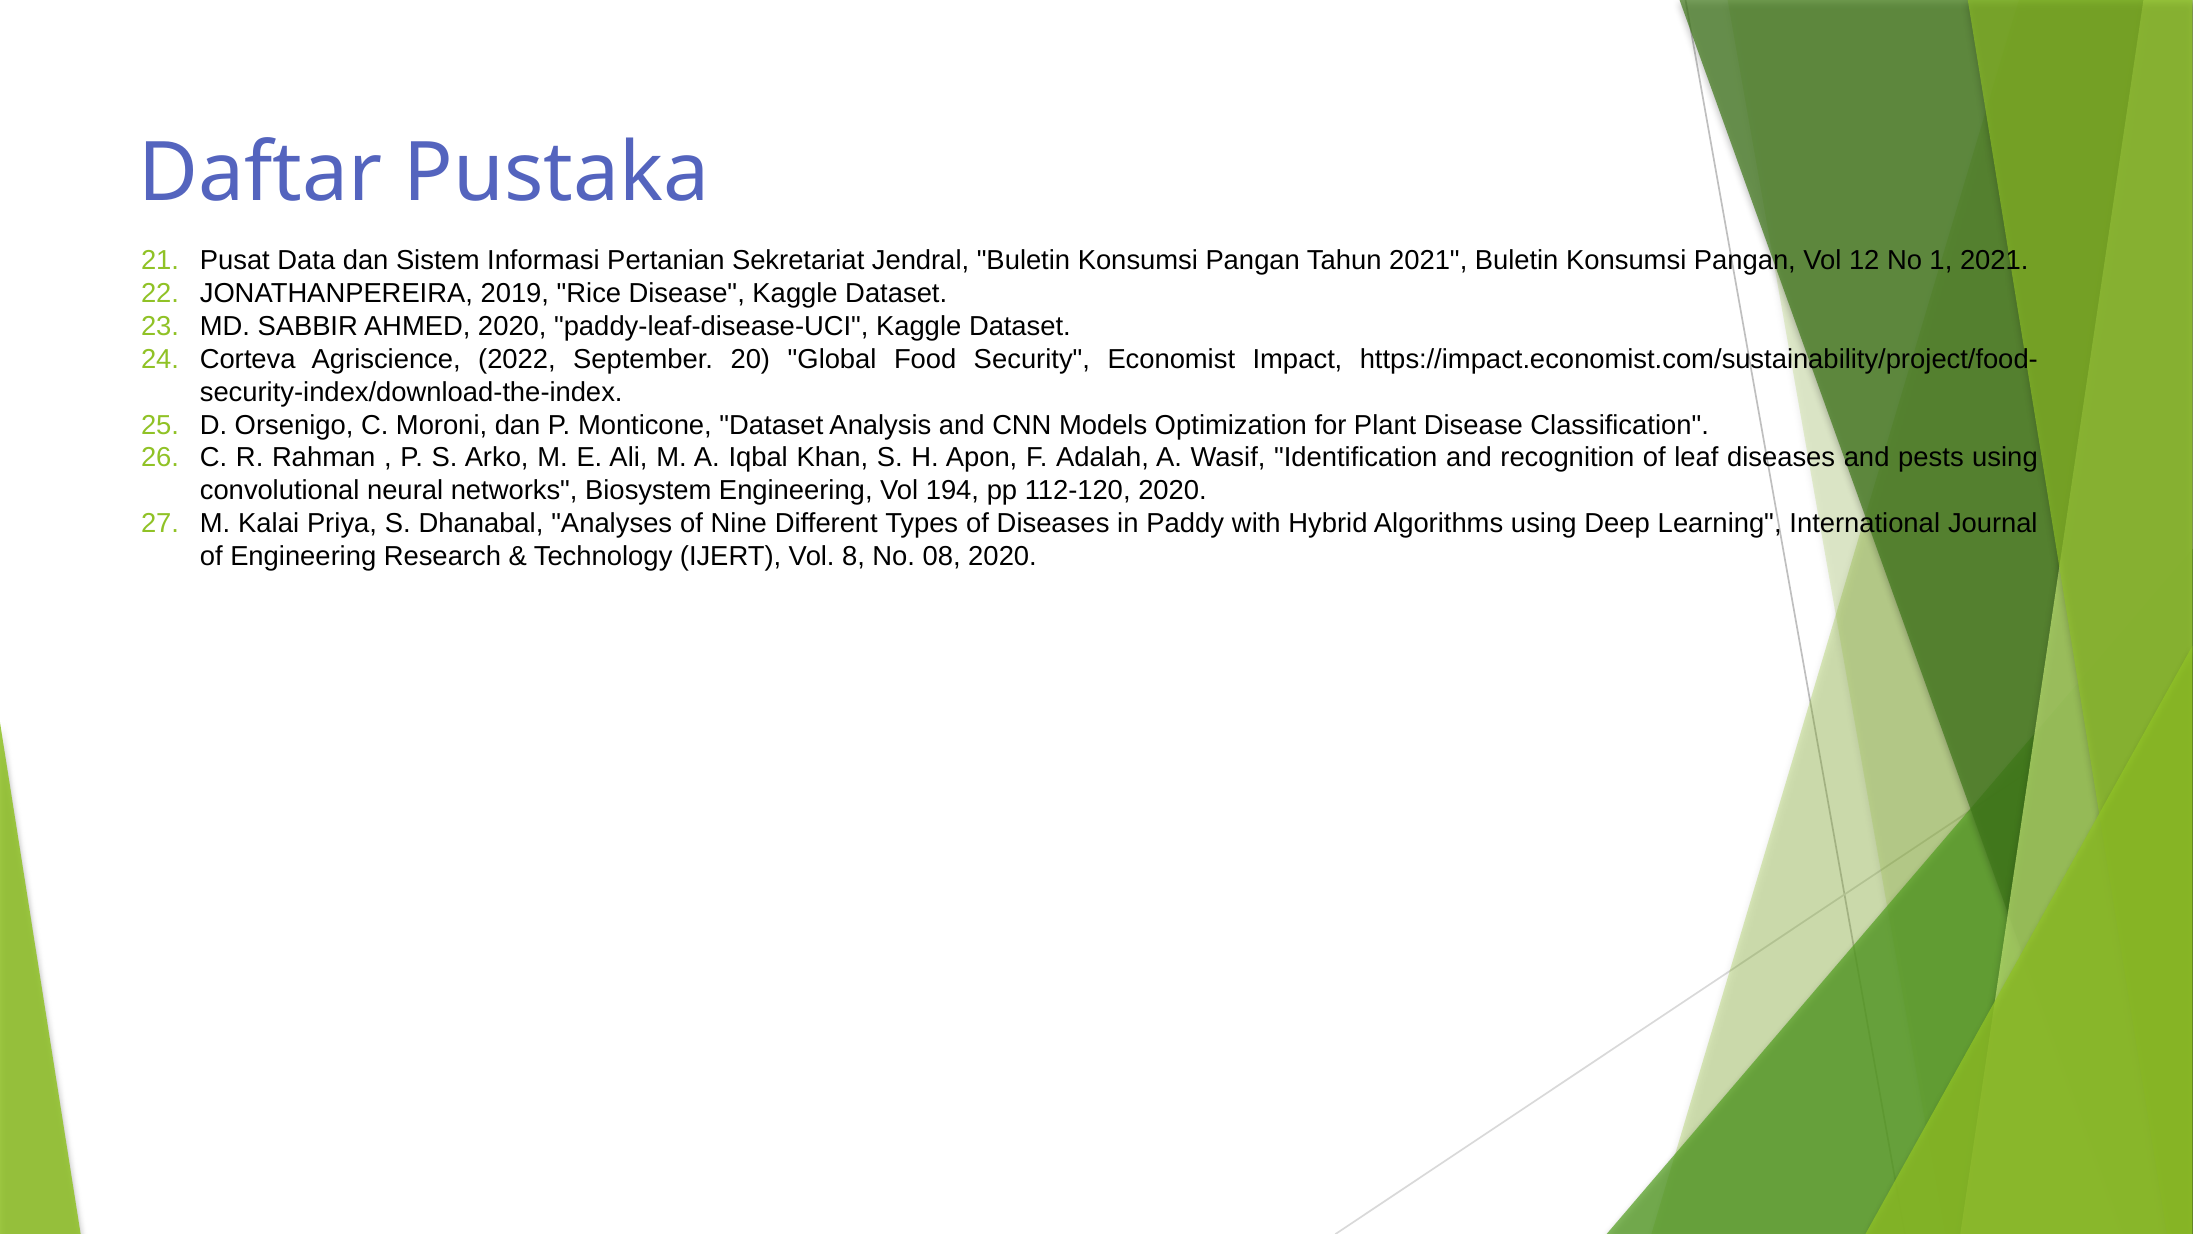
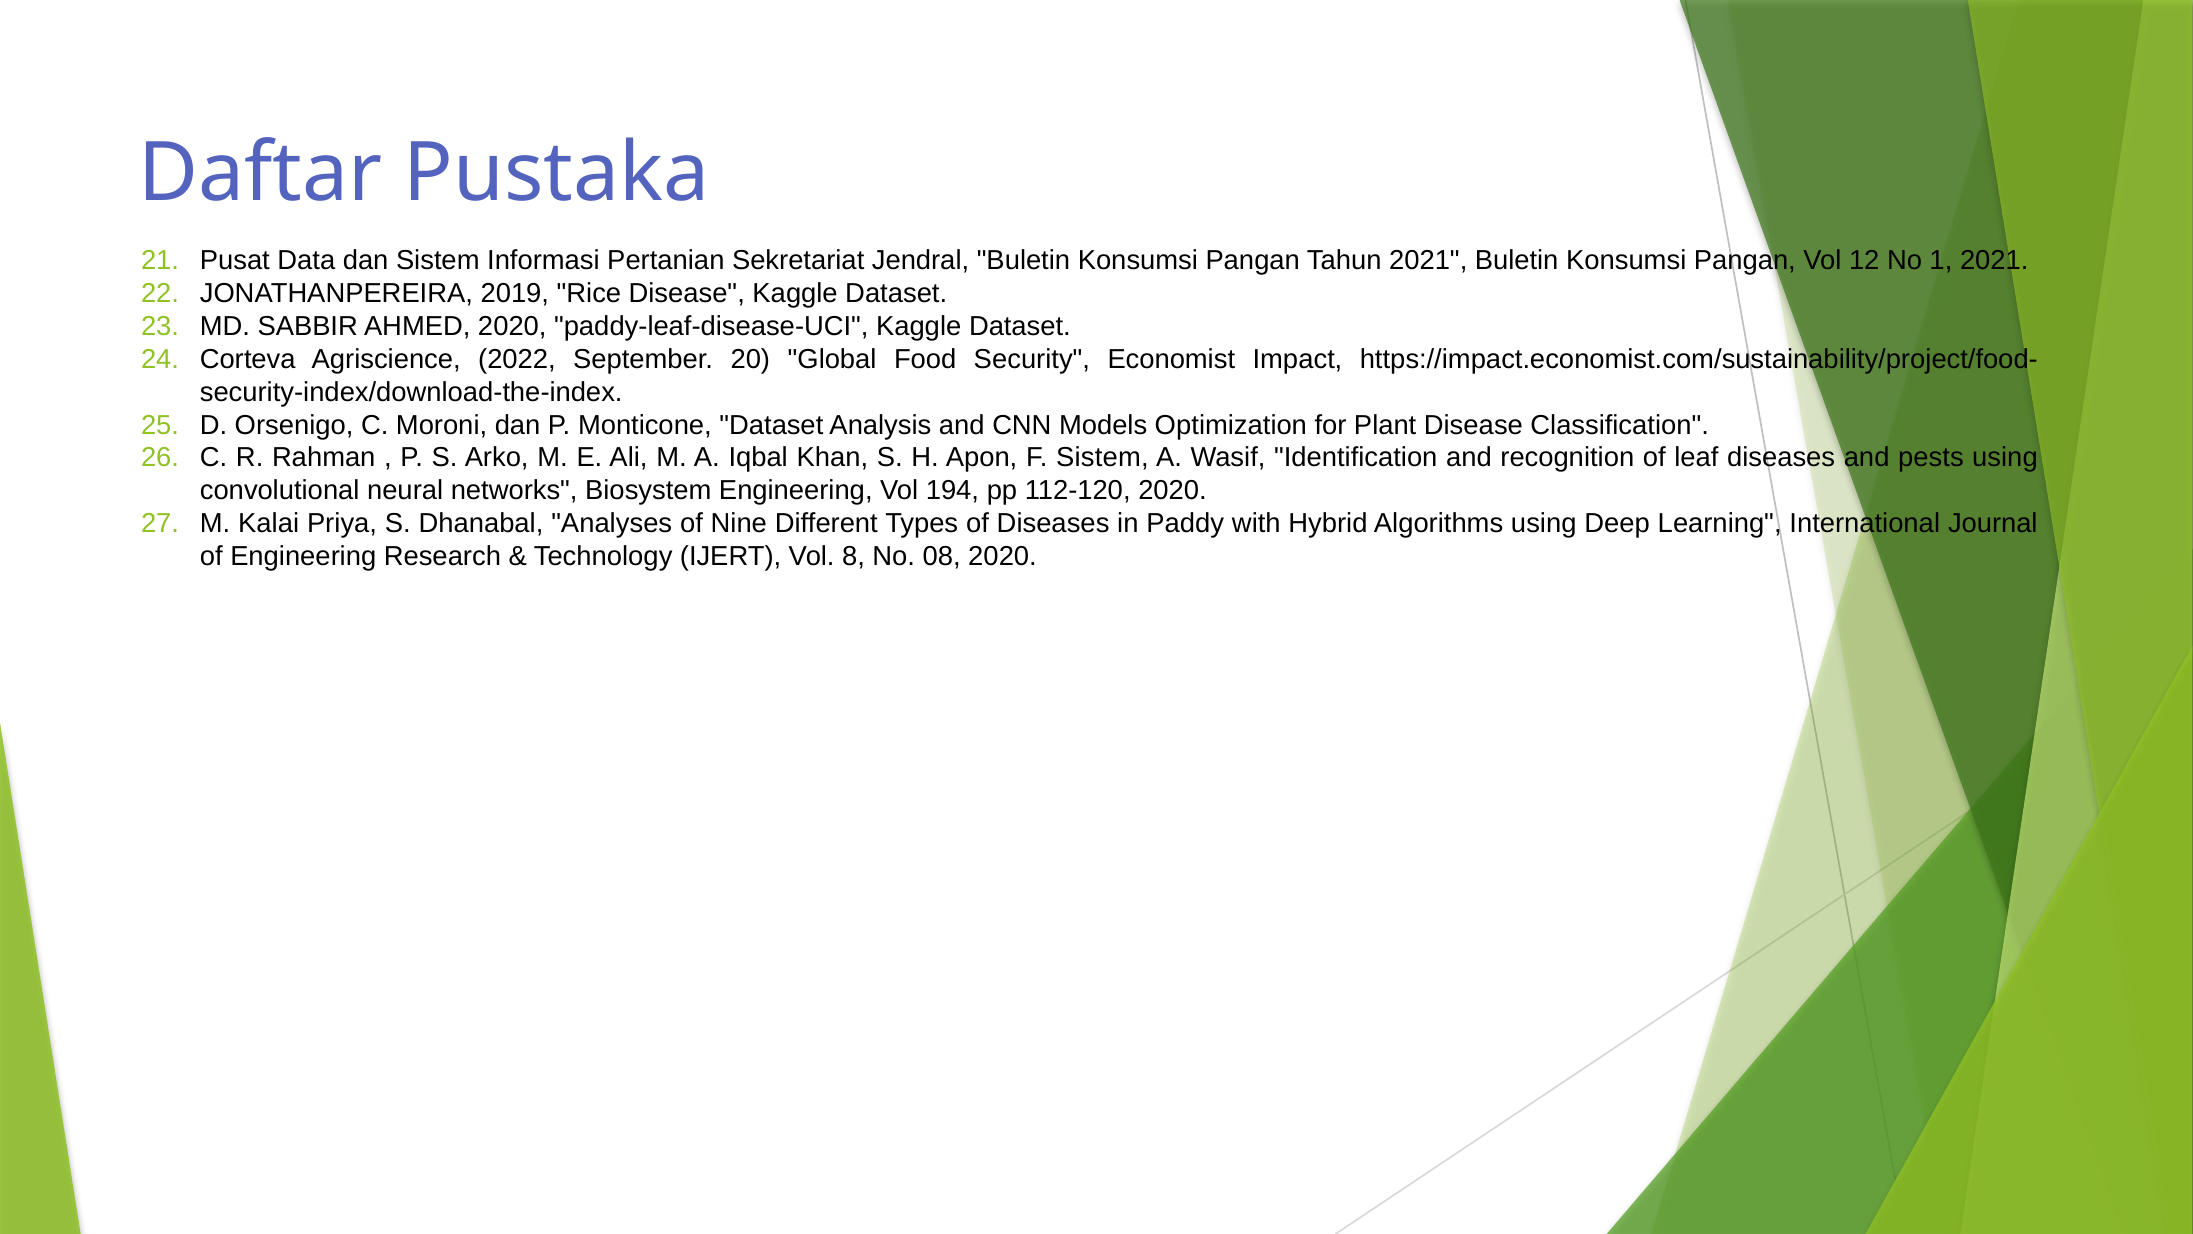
F Adalah: Adalah -> Sistem (1102, 458)
